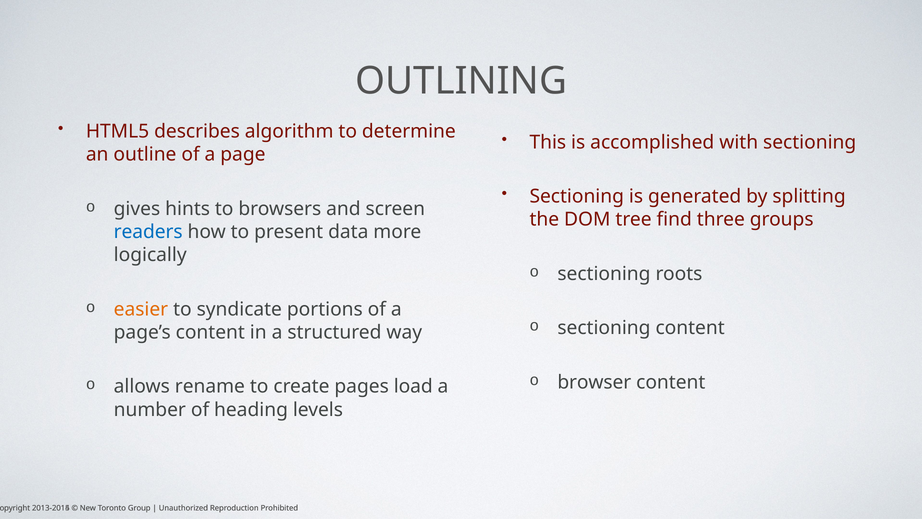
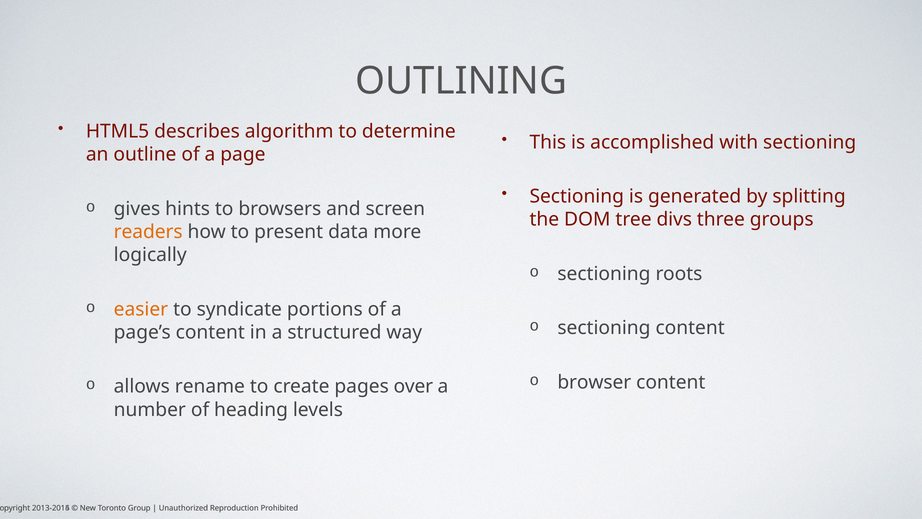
find: find -> divs (674, 219)
readers colour: blue -> orange (148, 232)
load: load -> over (413, 386)
